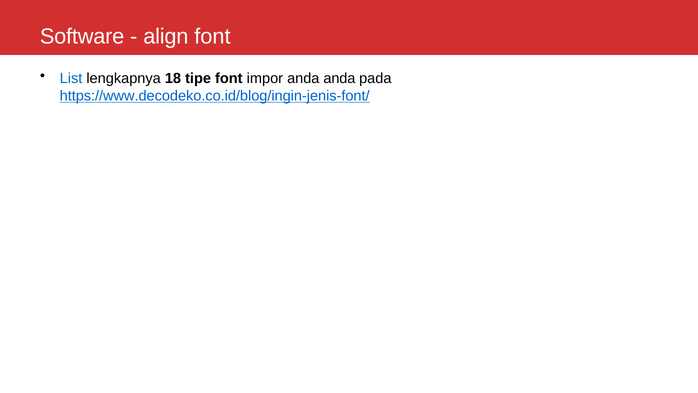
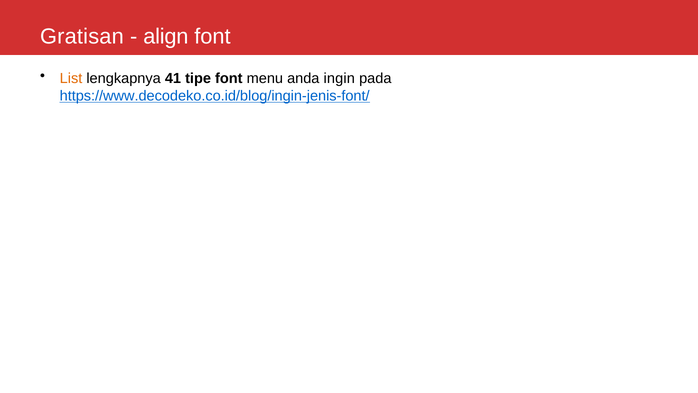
Software: Software -> Gratisan (82, 36)
List colour: blue -> orange (71, 78)
18: 18 -> 41 (173, 78)
impor: impor -> menu (265, 78)
anda anda: anda -> ingin (339, 78)
